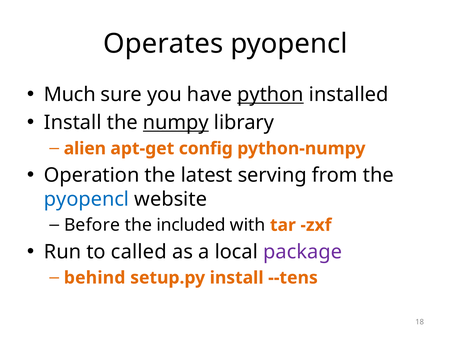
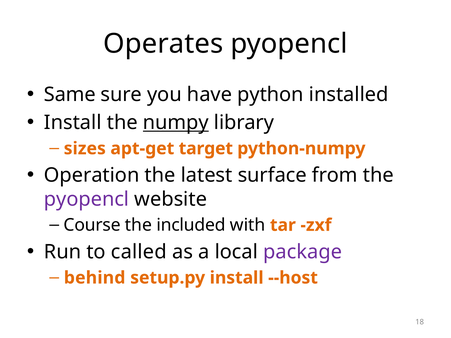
Much: Much -> Same (70, 95)
python underline: present -> none (271, 95)
alien: alien -> sizes (85, 149)
config: config -> target (206, 149)
serving: serving -> surface (272, 175)
pyopencl colour: blue -> purple (87, 199)
Before: Before -> Course (92, 225)
--tens: --tens -> --host (293, 278)
